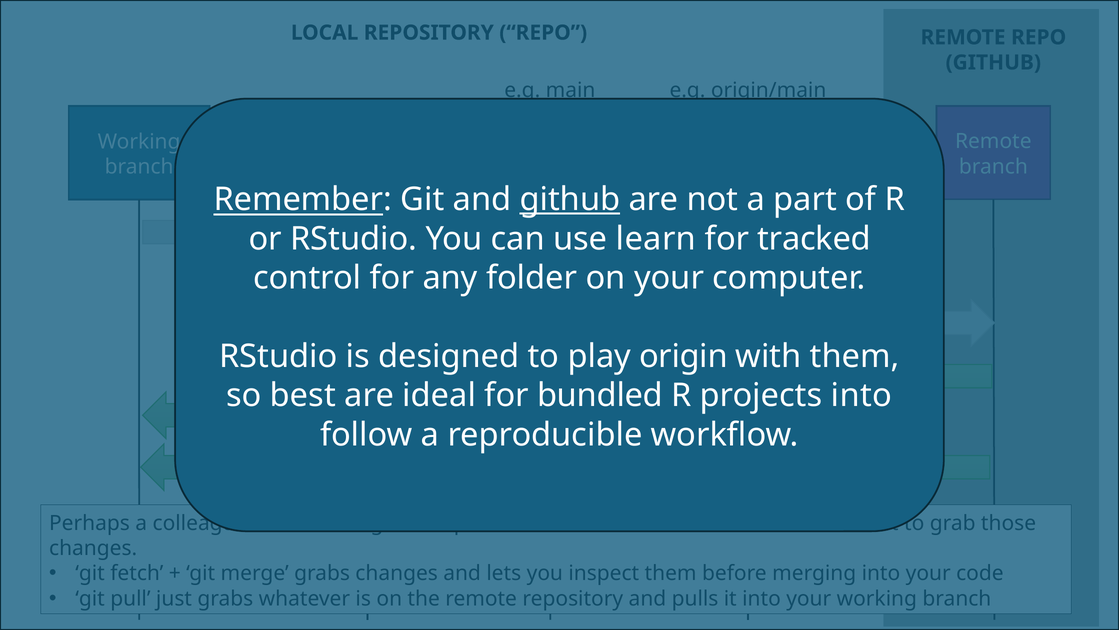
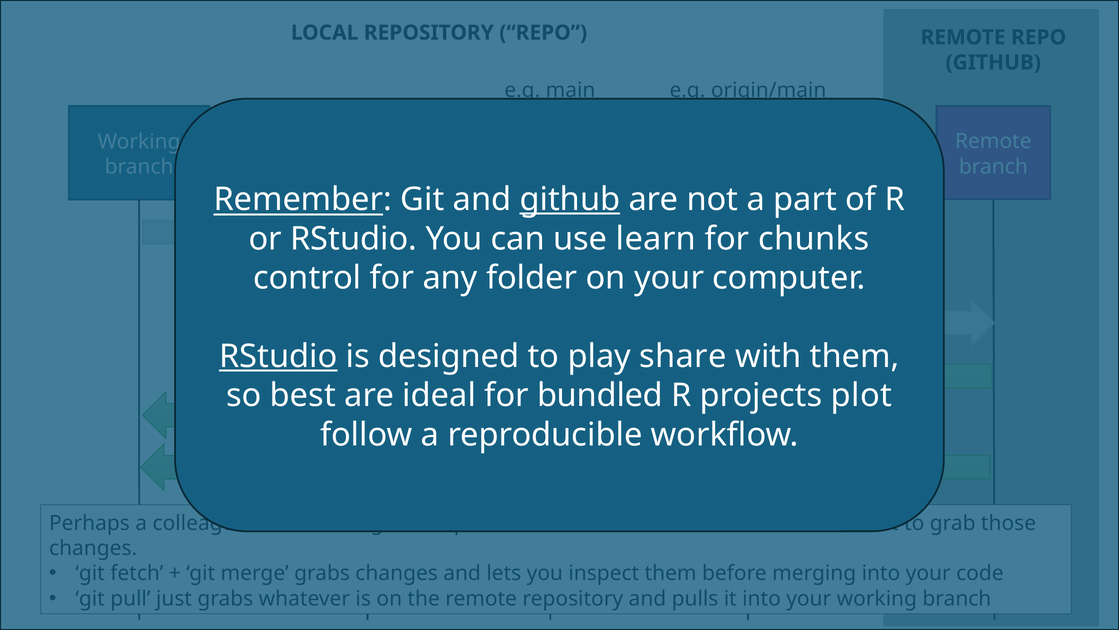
tracked: tracked -> chunks (814, 239)
RStudio underline: none -> present (278, 356)
origin: origin -> share (683, 356)
projects into: into -> plot (861, 395)
